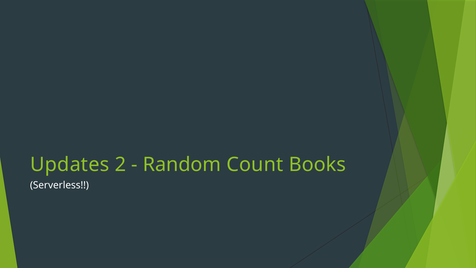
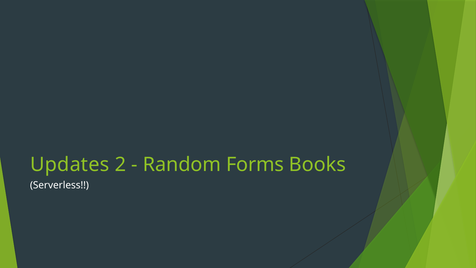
Count: Count -> Forms (255, 164)
